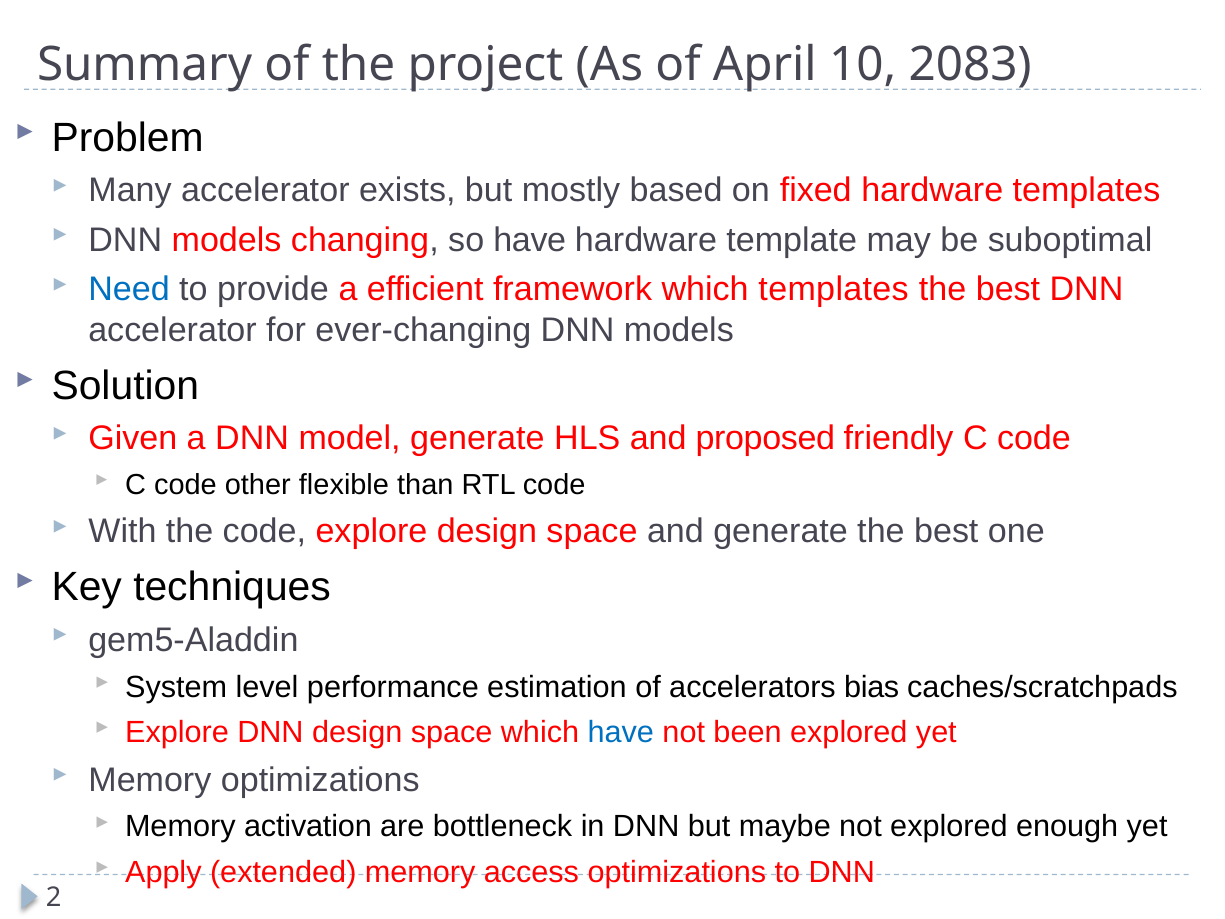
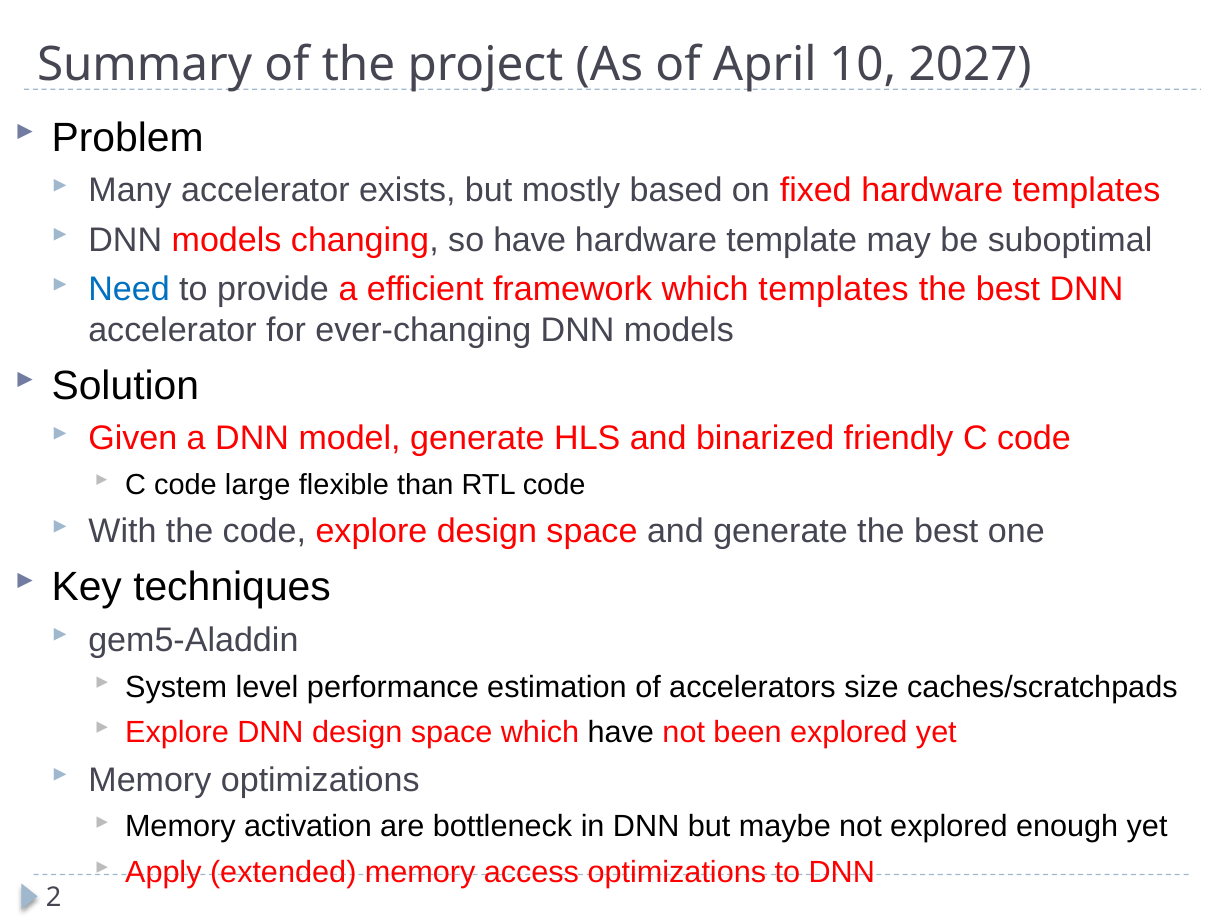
2083: 2083 -> 2027 (970, 65)
proposed: proposed -> binarized (765, 439)
other: other -> large (258, 485)
bias: bias -> size (872, 687)
have colour: blue -> black (621, 732)
